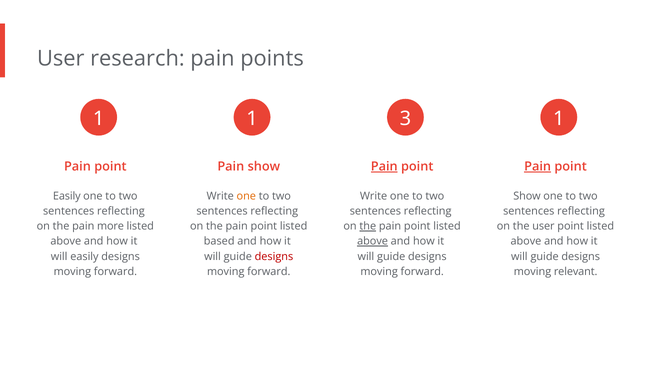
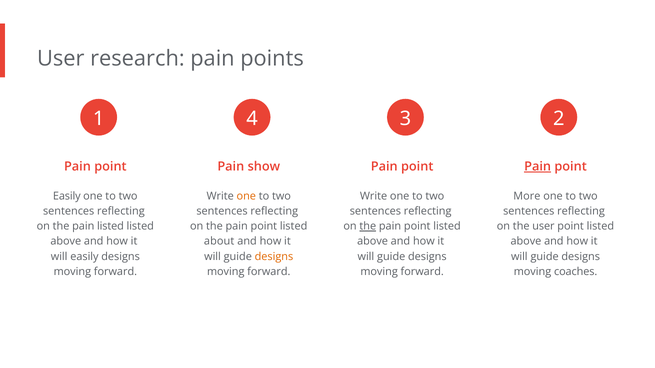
1 1: 1 -> 4 (252, 119)
3 1: 1 -> 2 (559, 119)
Pain underline: present -> none (384, 167)
Show: Show -> More (527, 196)
pain more: more -> listed (110, 227)
based: based -> about (219, 242)
above underline: present -> none (373, 242)
designs colour: red -> orange (274, 257)
relevant: relevant -> coaches (576, 272)
